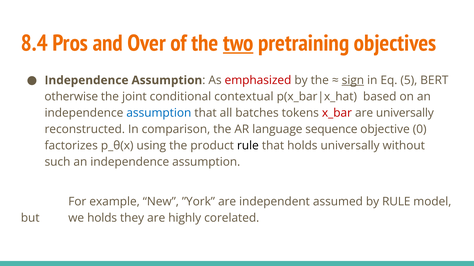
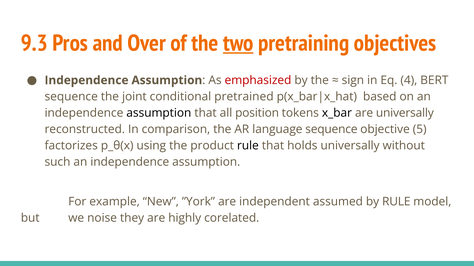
8.4: 8.4 -> 9.3 (34, 43)
sign underline: present -> none (353, 80)
5: 5 -> 4 (409, 80)
otherwise: otherwise -> sequence (71, 97)
contextual: contextual -> pretrained (244, 97)
assumption colour: blue -> black (159, 113)
batches: batches -> position (257, 113)
x_bar colour: red -> black (337, 113)
0: 0 -> 5 (420, 130)
we holds: holds -> noise (102, 219)
